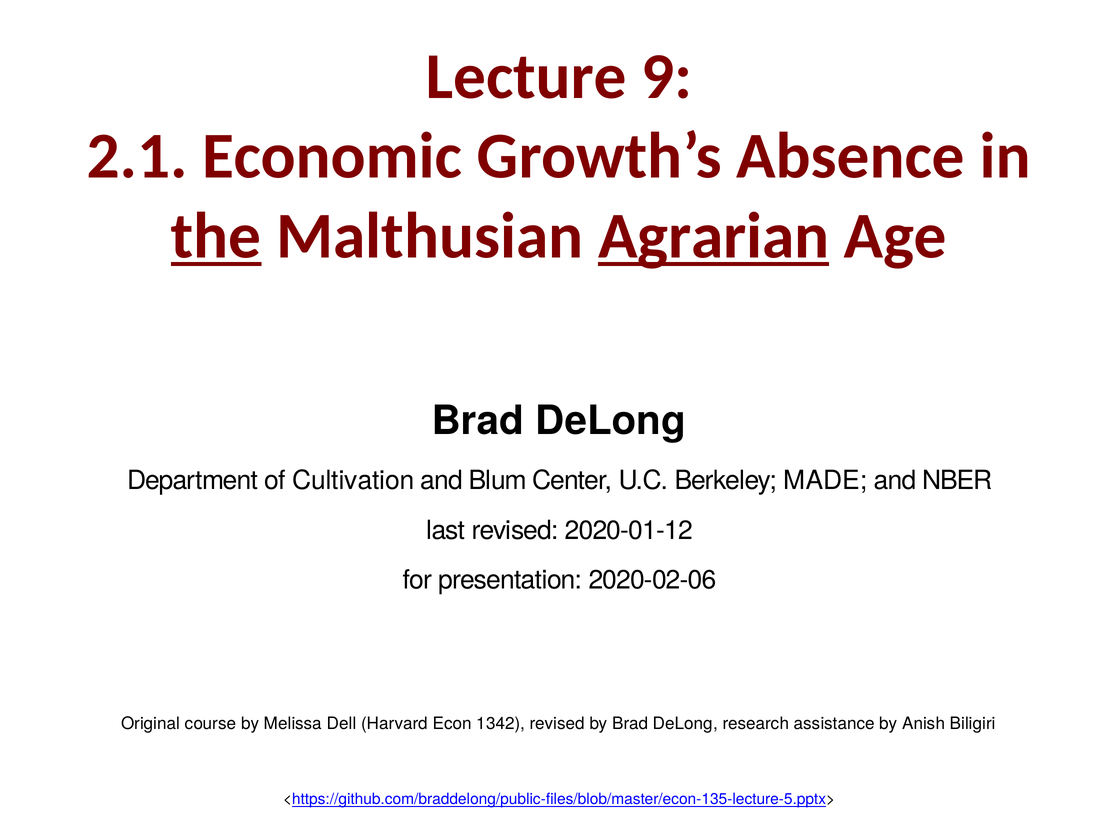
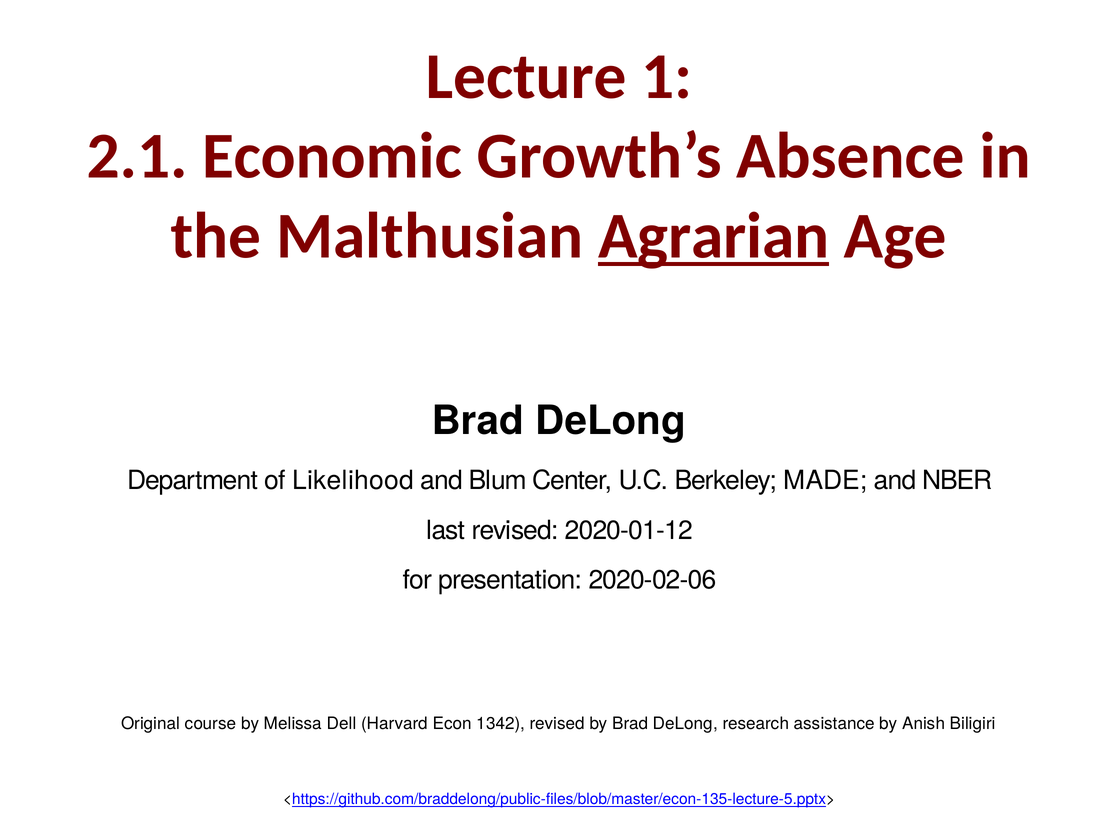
9: 9 -> 1 (667, 77)
the underline: present -> none (216, 236)
Cultivation: Cultivation -> Likelihood (353, 481)
